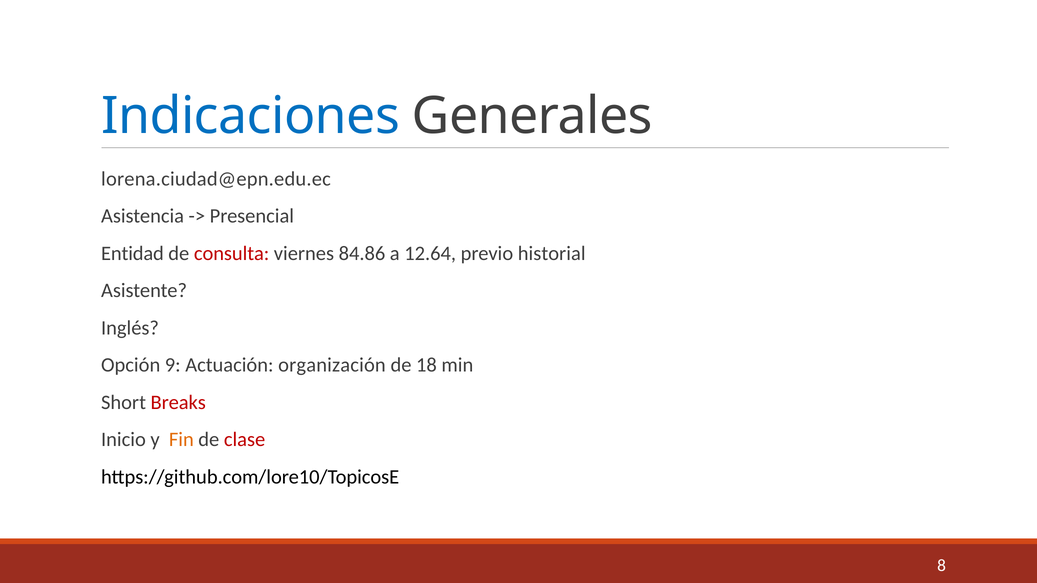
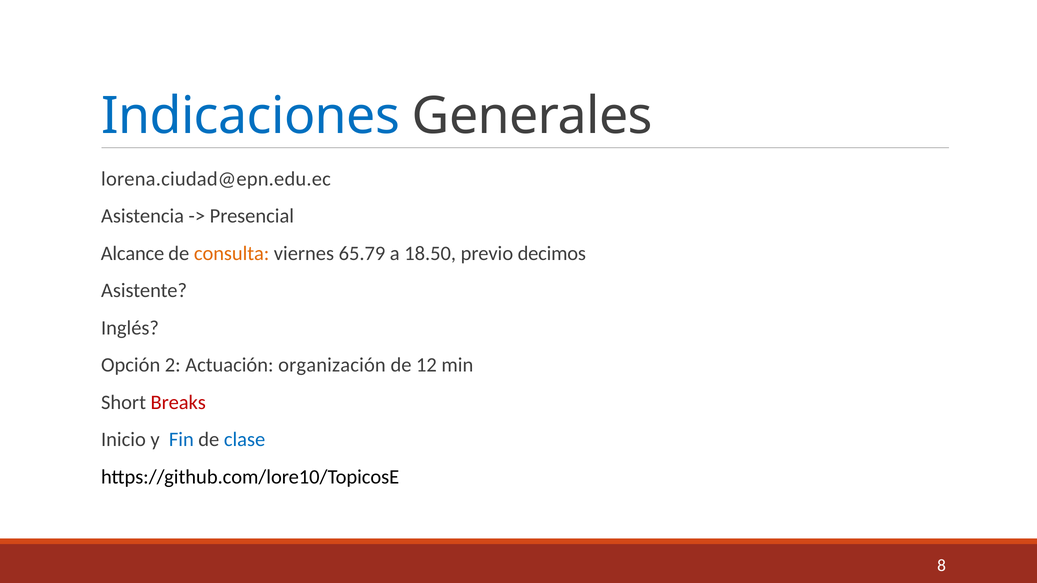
Entidad: Entidad -> Alcance (133, 253)
consulta colour: red -> orange (232, 253)
84.86: 84.86 -> 65.79 (362, 253)
12.64: 12.64 -> 18.50 (430, 253)
historial: historial -> decimos (552, 253)
9: 9 -> 2 (173, 365)
18: 18 -> 12 (426, 365)
Fin colour: orange -> blue (181, 440)
clase colour: red -> blue (245, 440)
